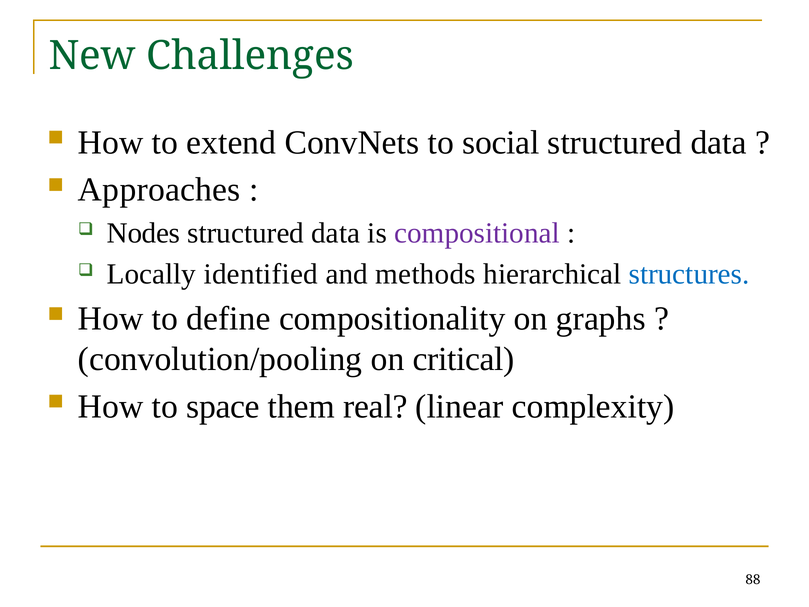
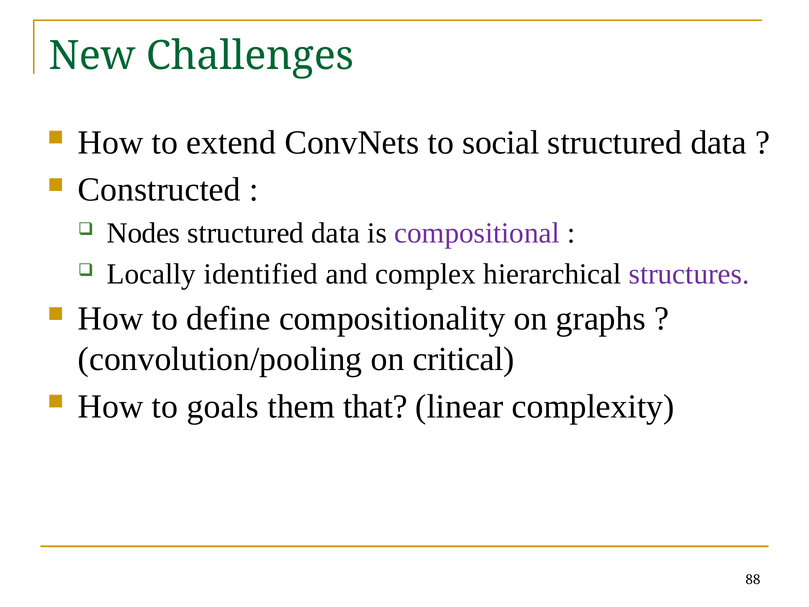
Approaches: Approaches -> Constructed (159, 190)
methods: methods -> complex (426, 274)
structures colour: blue -> purple (689, 274)
space: space -> goals (223, 406)
real: real -> that (375, 406)
